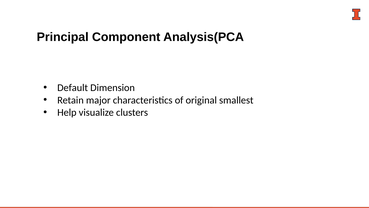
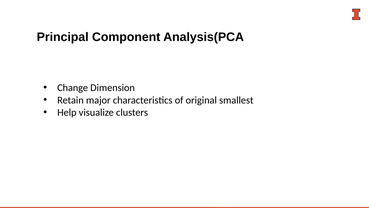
Default: Default -> Change (73, 88)
